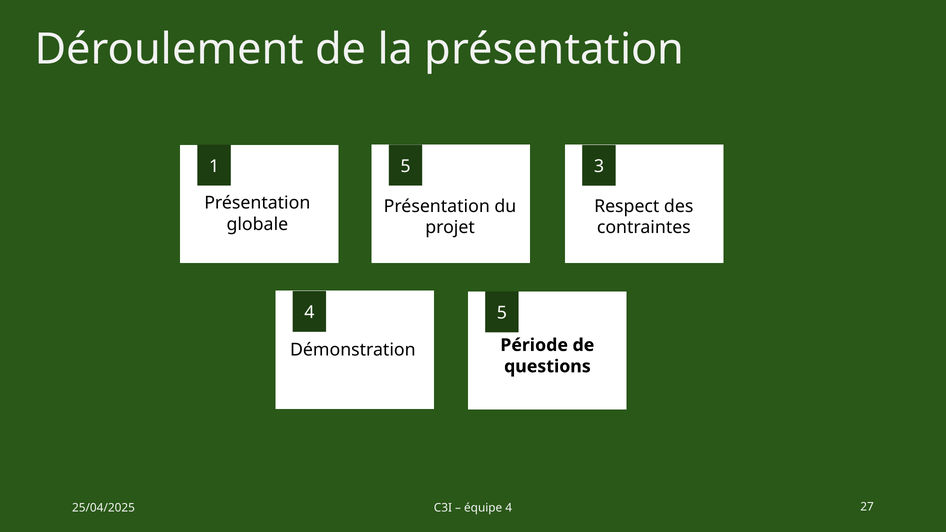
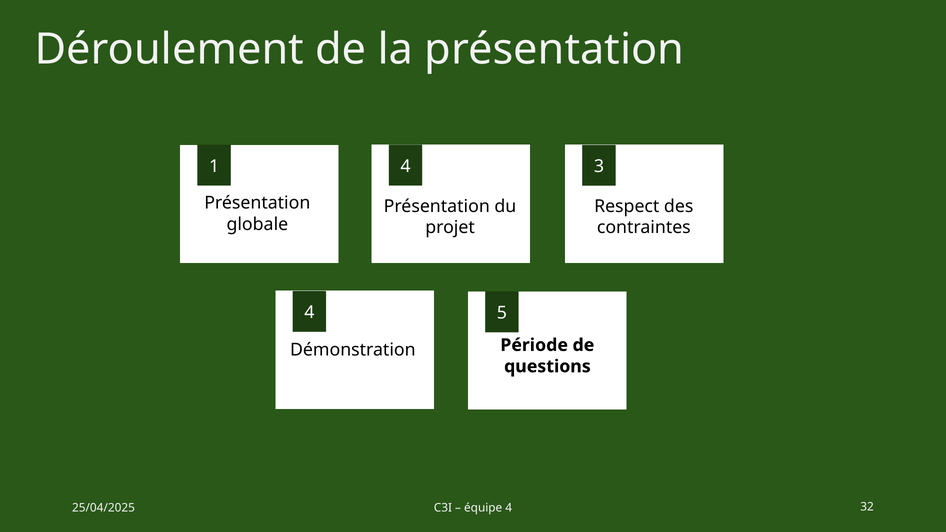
1 5: 5 -> 4 (406, 166)
27: 27 -> 32 (867, 507)
